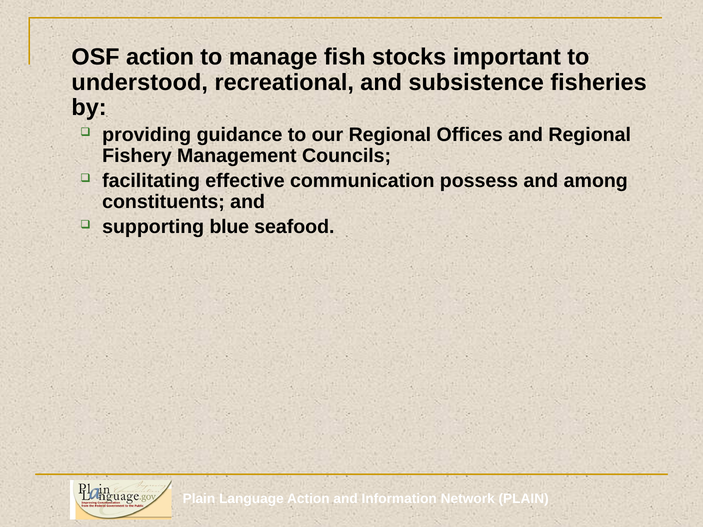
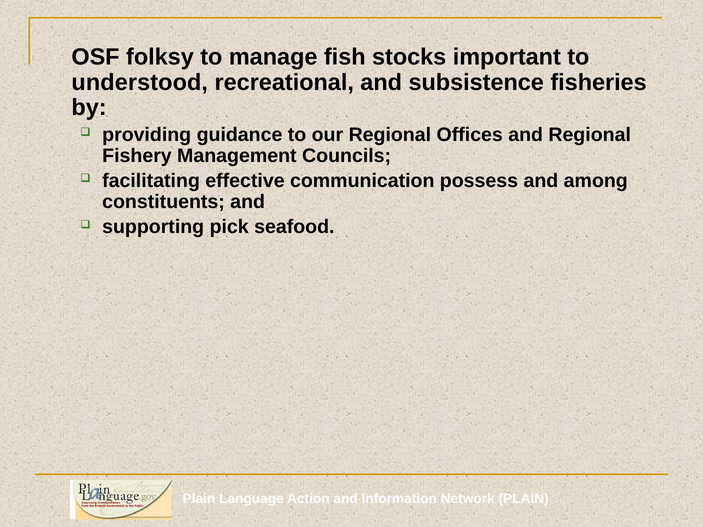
OSF action: action -> folksy (160, 57)
blue: blue -> pick (229, 227)
